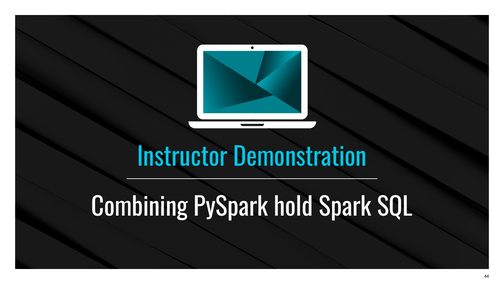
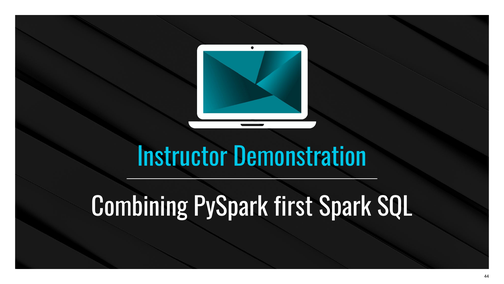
hold: hold -> first (293, 207)
